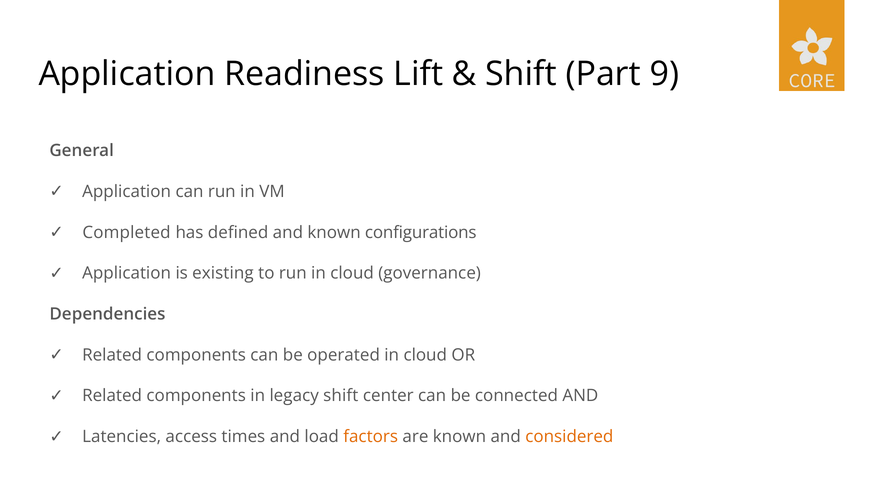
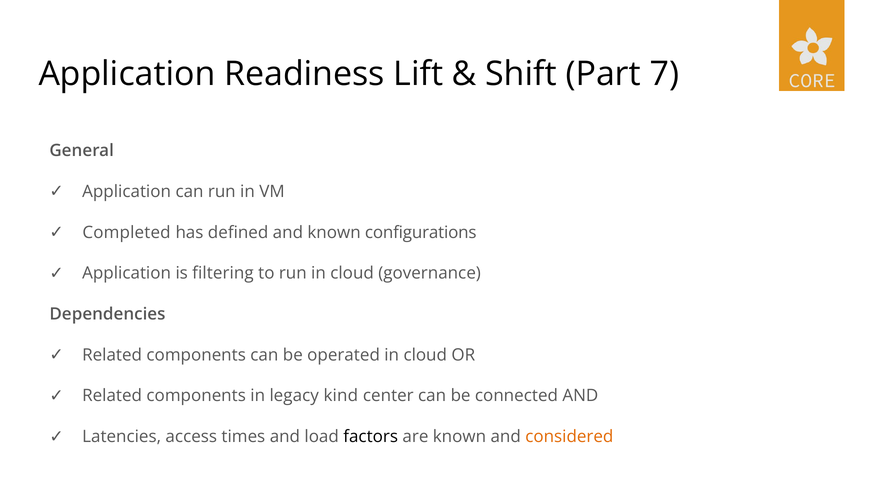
9: 9 -> 7 (664, 74)
existing: existing -> filtering (223, 273)
legacy shift: shift -> kind (341, 396)
factors colour: orange -> black (371, 436)
